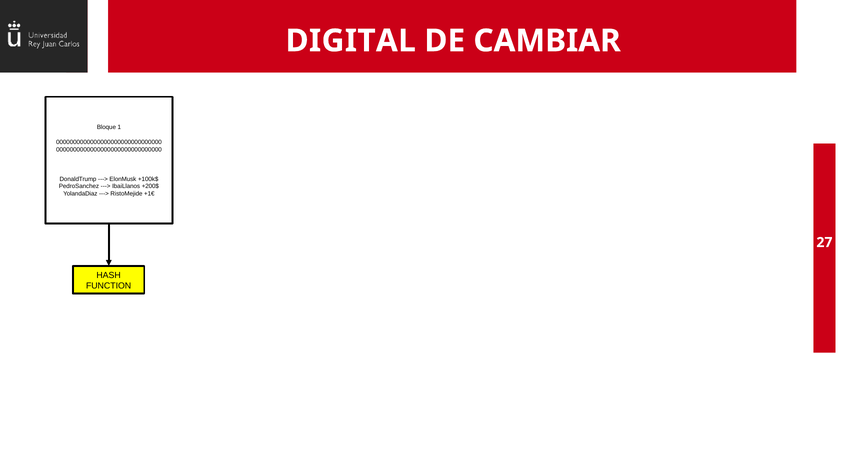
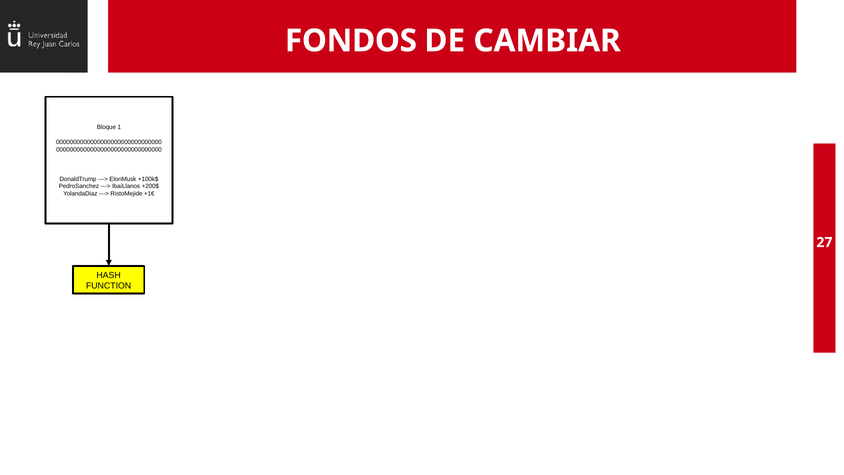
DIGITAL: DIGITAL -> FONDOS (351, 41)
